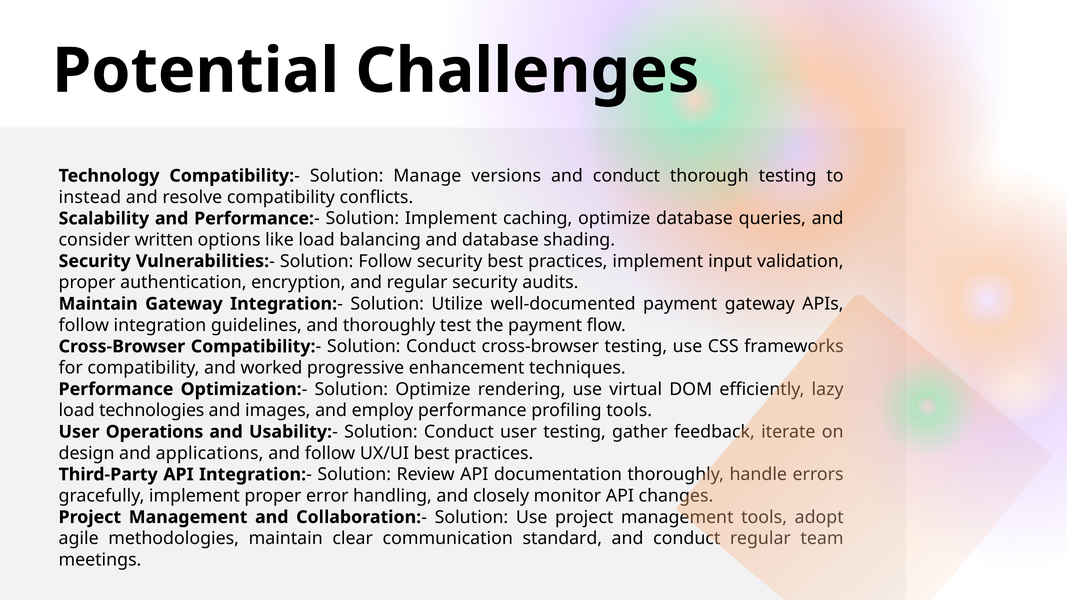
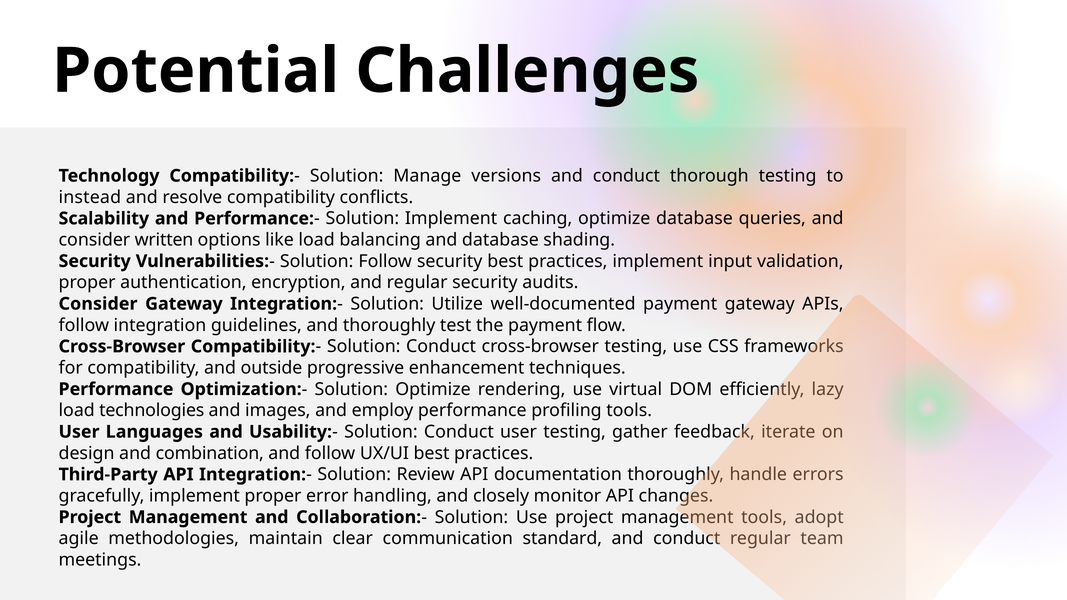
Maintain: Maintain -> Consider (98, 304)
worked: worked -> outside (271, 368)
Operations: Operations -> Languages (154, 432)
applications: applications -> combination (210, 453)
